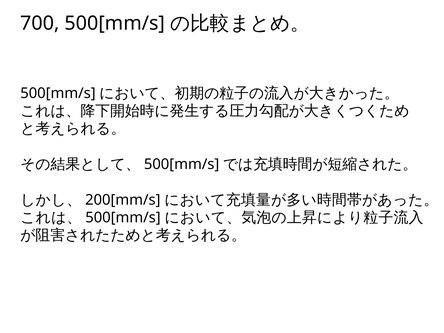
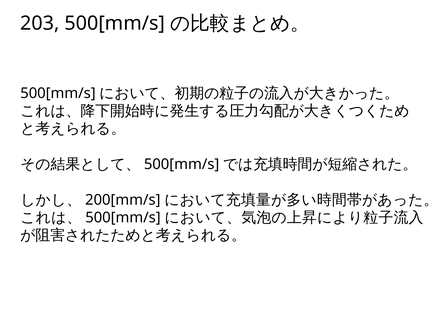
700: 700 -> 203 (40, 23)
